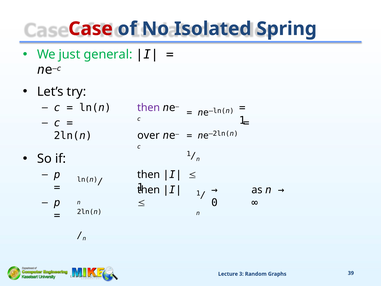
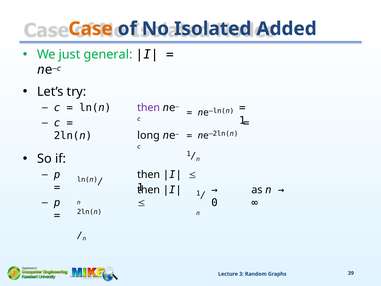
Case colour: red -> orange (91, 29)
Spring: Spring -> Added (287, 29)
over: over -> long (148, 135)
